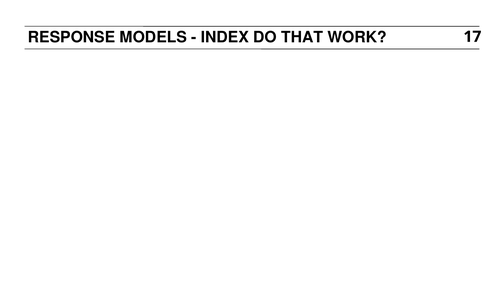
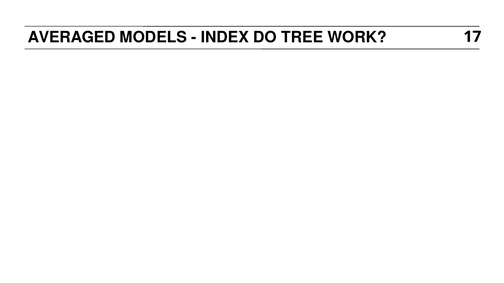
RESPONSE: RESPONSE -> AVERAGED (72, 37)
THAT: THAT -> TREE (302, 37)
